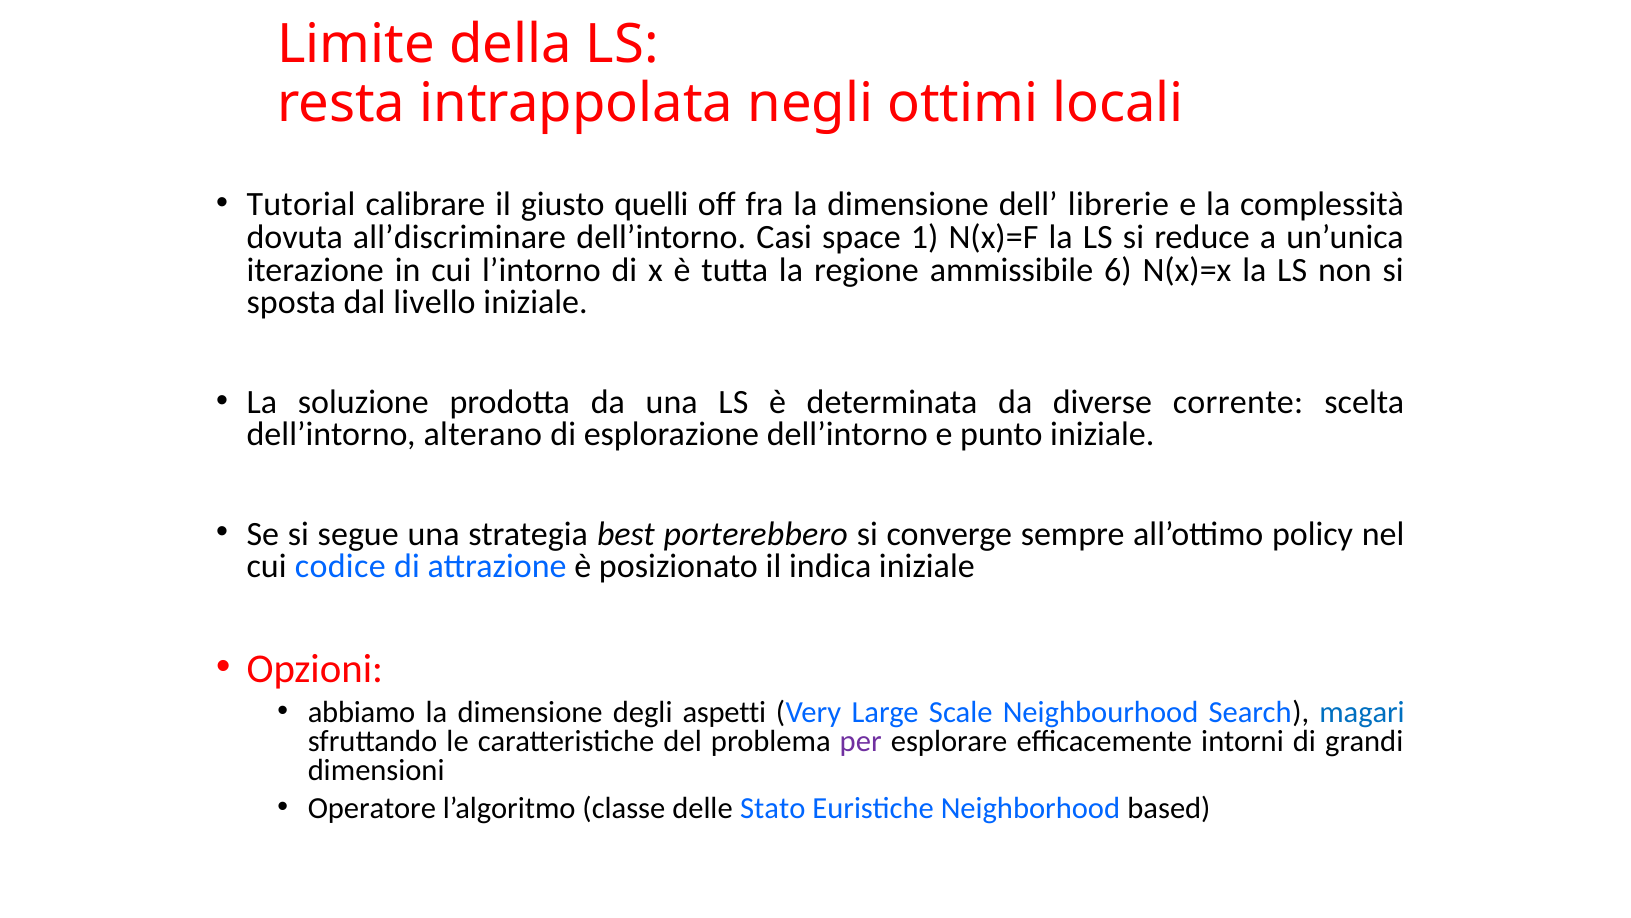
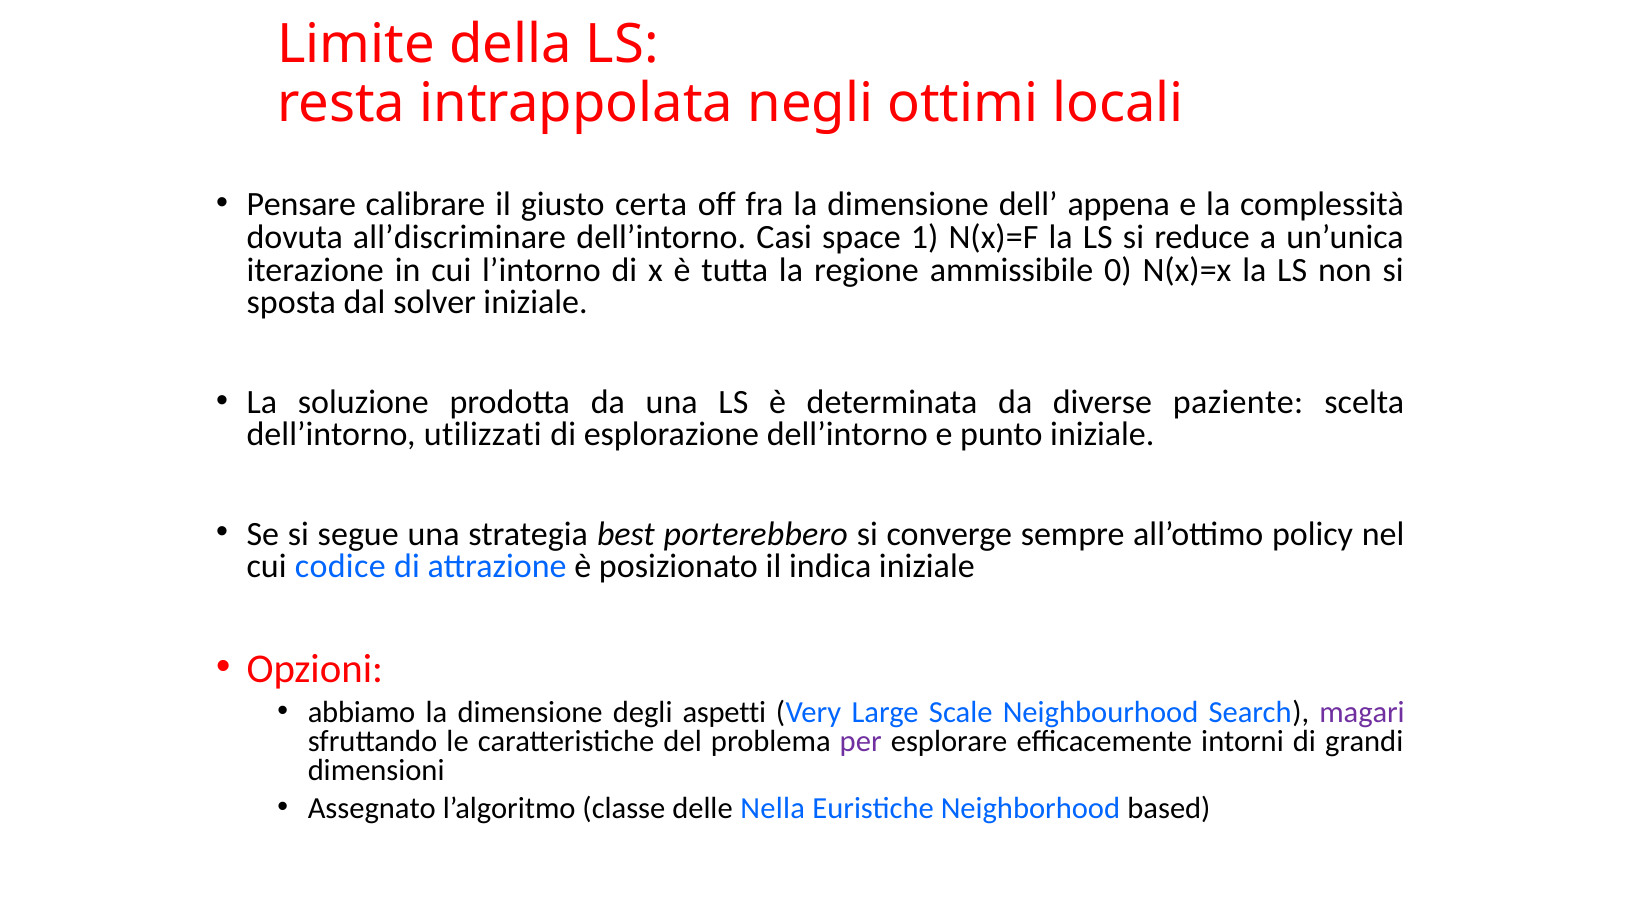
Tutorial: Tutorial -> Pensare (301, 204)
quelli: quelli -> certa (651, 204)
librerie: librerie -> appena (1119, 204)
6: 6 -> 0 (1118, 270)
livello: livello -> solver (435, 302)
corrente: corrente -> paziente (1238, 402)
alterano: alterano -> utilizzati (483, 434)
magari colour: blue -> purple (1362, 712)
Operatore: Operatore -> Assegnato (372, 808)
Stato: Stato -> Nella (773, 808)
